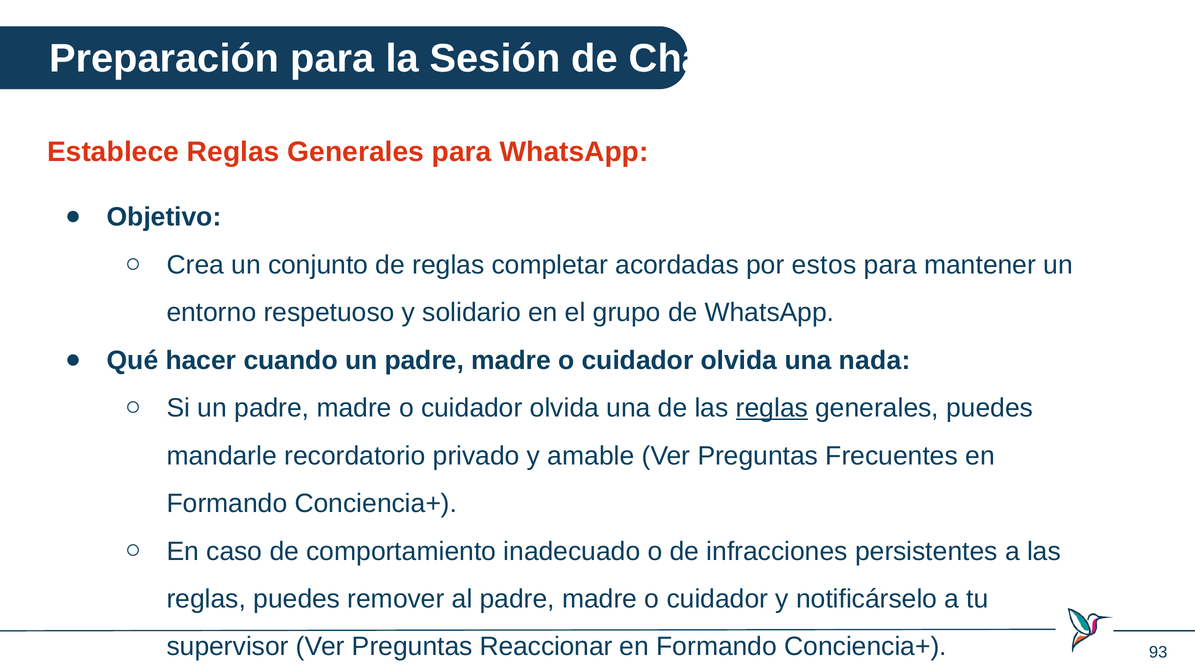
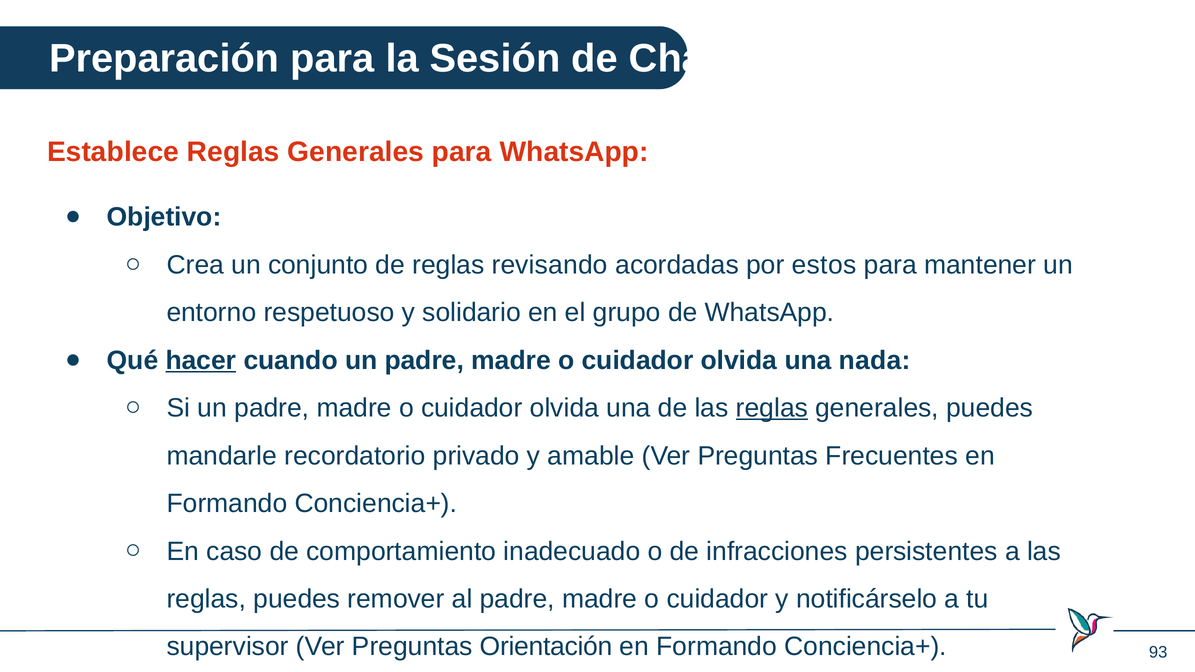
completar: completar -> revisando (550, 265)
hacer underline: none -> present (201, 360)
Reaccionar: Reaccionar -> Orientación (546, 647)
